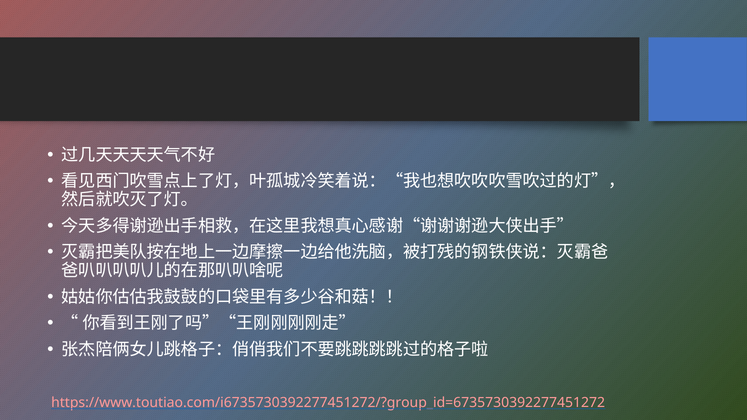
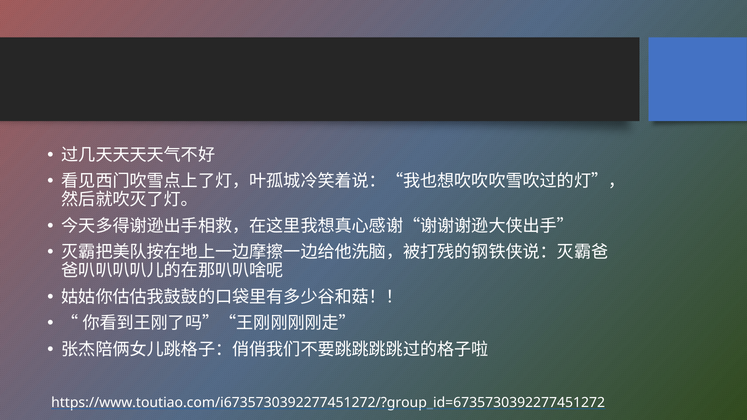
https://www.toutiao.com/i6735730392277451272/?group_id=6735730392277451272 colour: pink -> white (328, 403)
